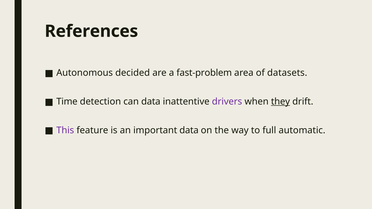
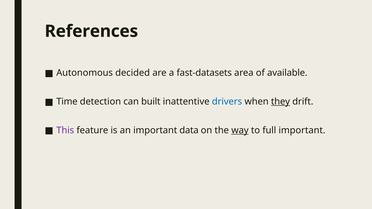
fast-problem: fast-problem -> fast-datasets (204, 73)
datasets: datasets -> available (287, 73)
can data: data -> built (151, 102)
drivers colour: purple -> blue (227, 102)
way underline: none -> present (240, 130)
full automatic: automatic -> important (302, 130)
